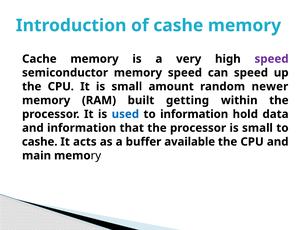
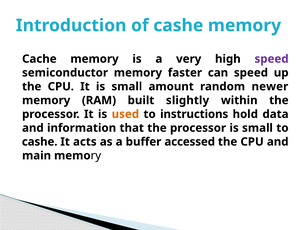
memory speed: speed -> faster (185, 73)
getting: getting -> slightly (188, 100)
used colour: blue -> orange (125, 114)
to information: information -> instructions (194, 114)
available: available -> accessed (190, 142)
